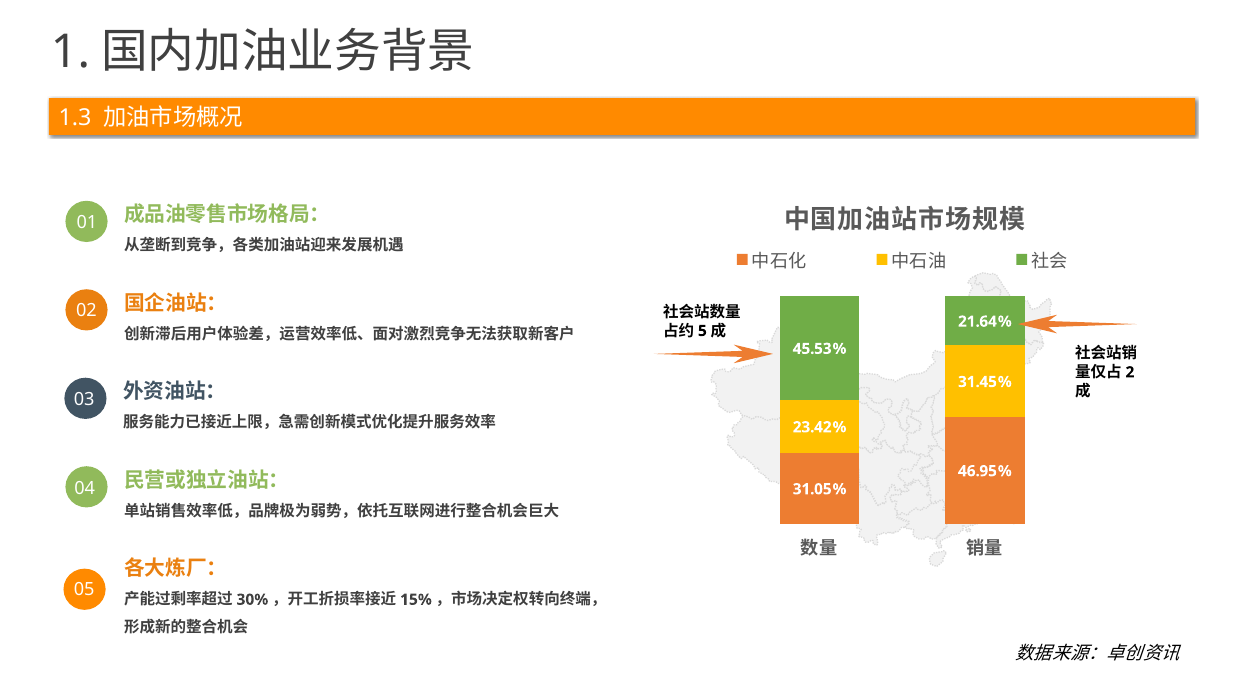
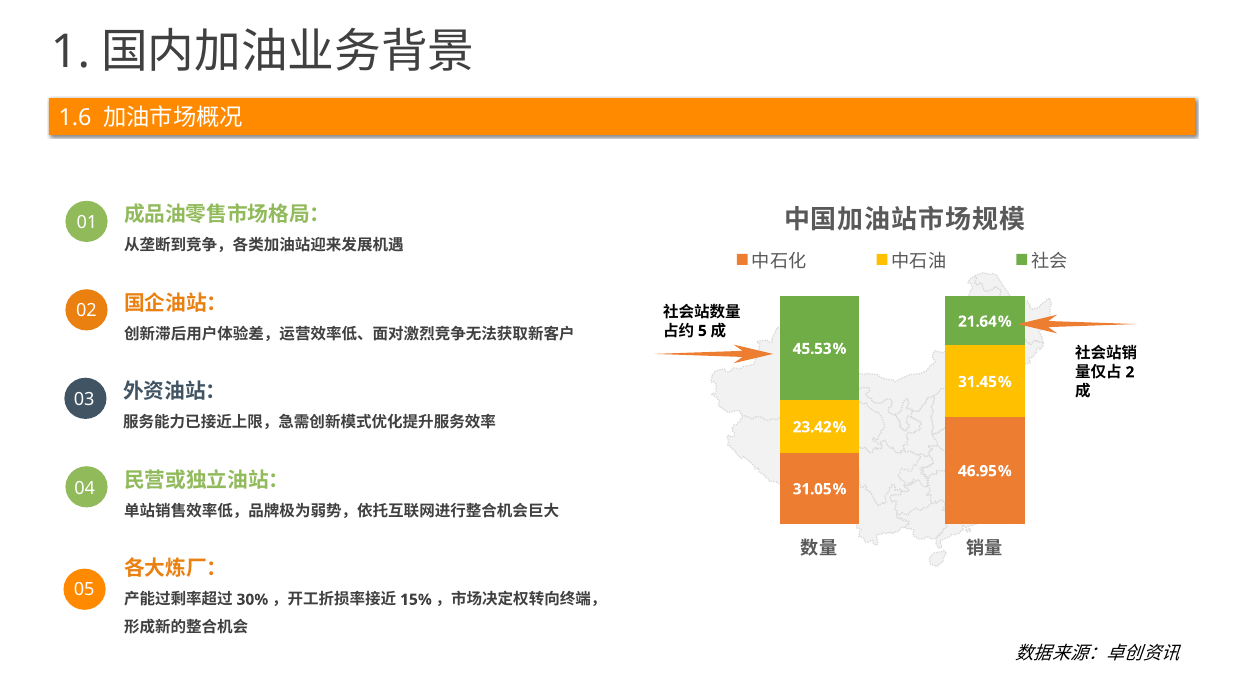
1.3: 1.3 -> 1.6 (75, 118)
